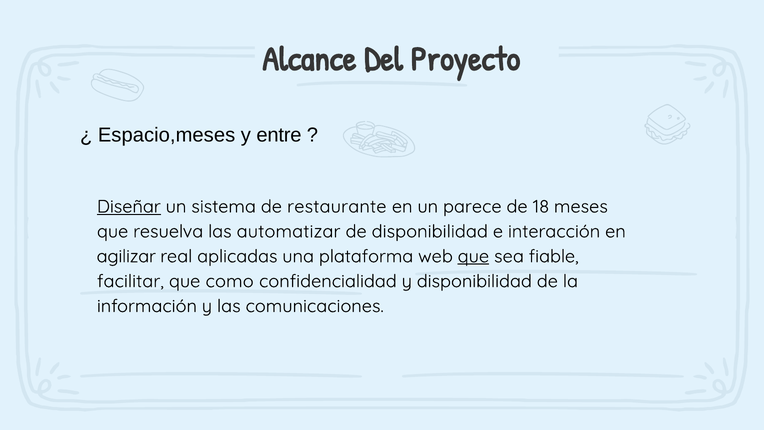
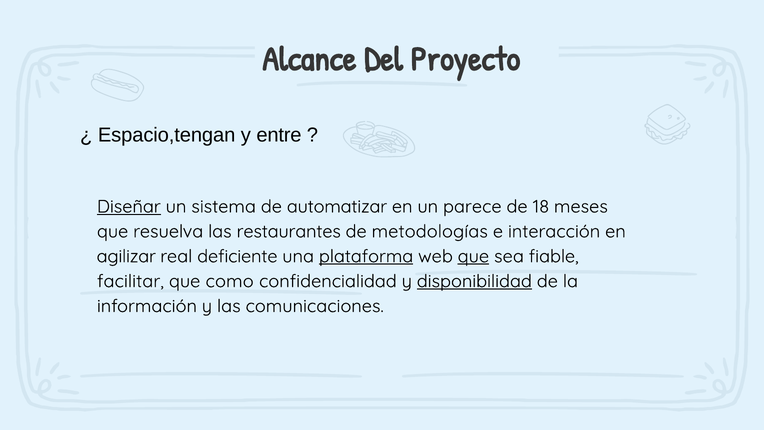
Espacio,meses: Espacio,meses -> Espacio,tengan (167, 135)
restaurante: restaurante -> automatizar (337, 206)
automatizar: automatizar -> restaurantes (289, 231)
de disponibilidad: disponibilidad -> metodologías (430, 231)
aplicadas: aplicadas -> deficiente (237, 256)
plataforma underline: none -> present (366, 256)
disponibilidad underline: none -> present (474, 281)
